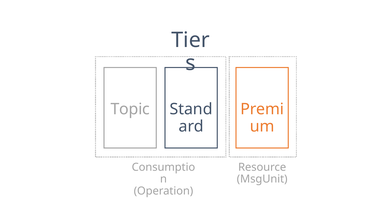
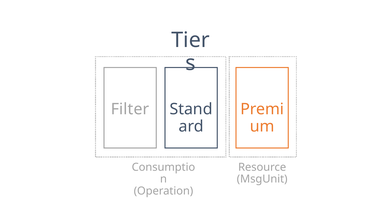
Topic: Topic -> Filter (130, 109)
